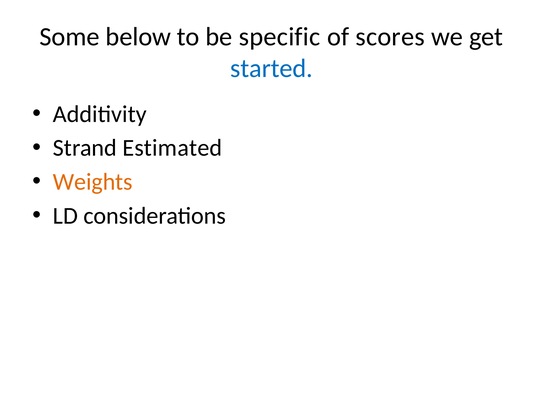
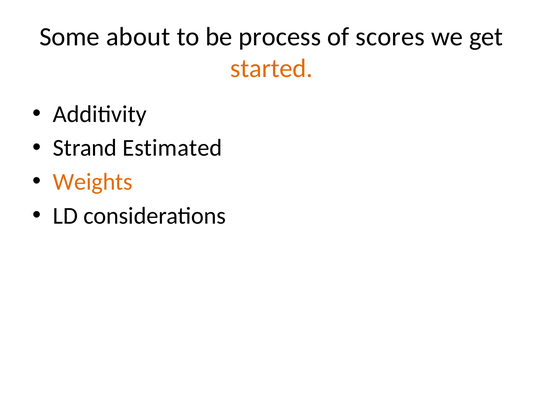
below: below -> about (138, 37)
specific: specific -> process (280, 37)
started colour: blue -> orange (272, 68)
